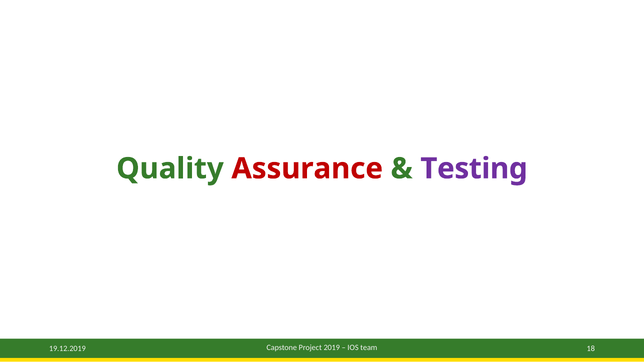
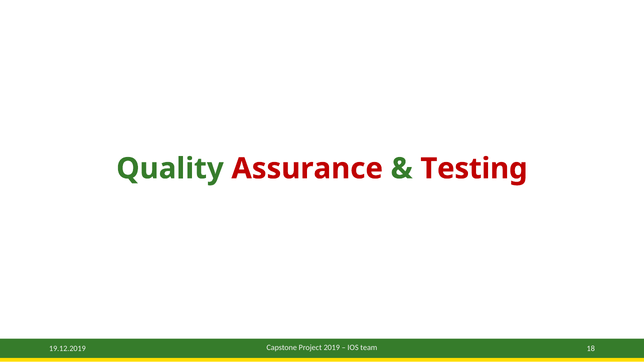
Testing colour: purple -> red (474, 169)
